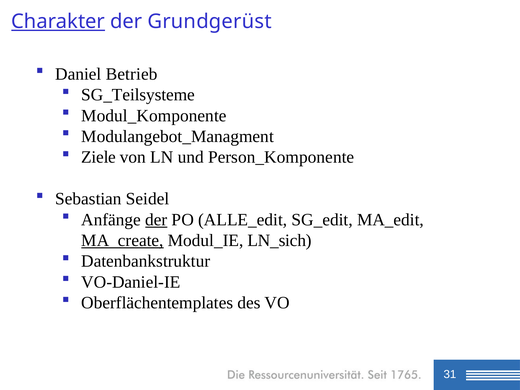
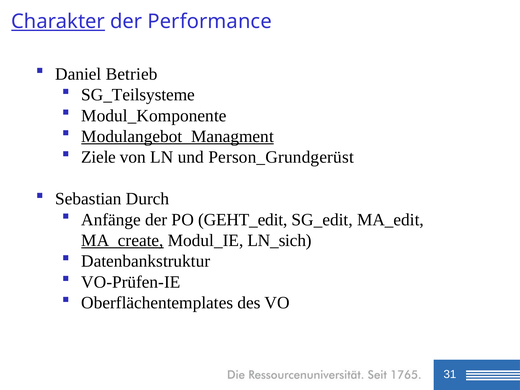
Grundgerüst: Grundgerüst -> Performance (210, 22)
Modulangebot_Managment underline: none -> present (178, 136)
Person_Komponente: Person_Komponente -> Person_Grundgerüst (281, 157)
Seidel: Seidel -> Durch (148, 199)
der underline: present -> none (156, 220)
ALLE_edit: ALLE_edit -> GEHT_edit (243, 220)
VO-Daniel-IE: VO-Daniel-IE -> VO-Prüfen-IE (131, 282)
